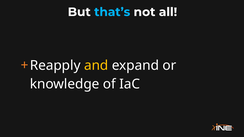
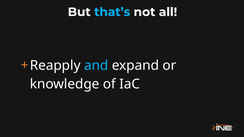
and colour: yellow -> light blue (96, 65)
